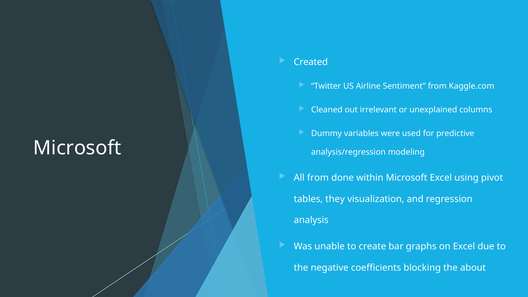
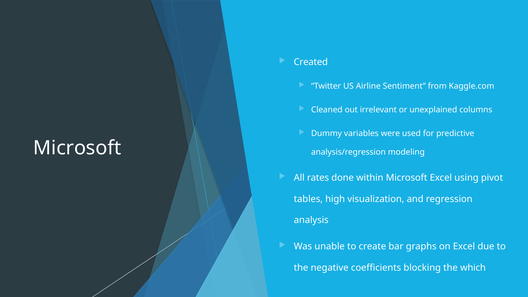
All from: from -> rates (318, 178)
they: they -> high (335, 199)
about: about -> which (473, 268)
